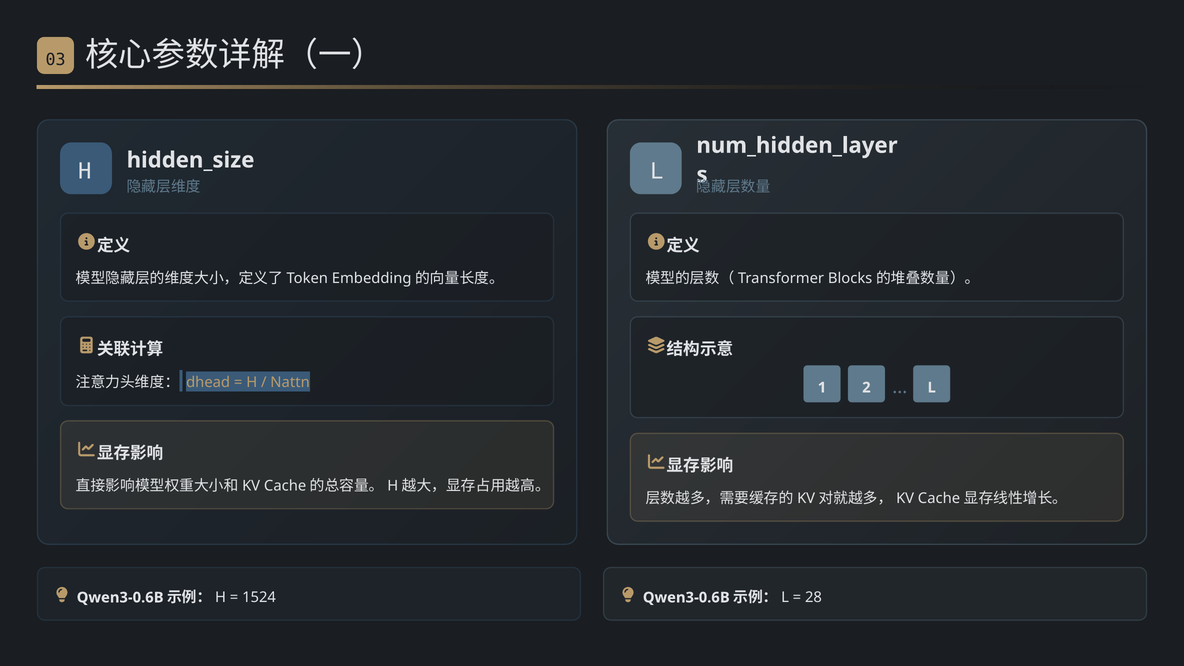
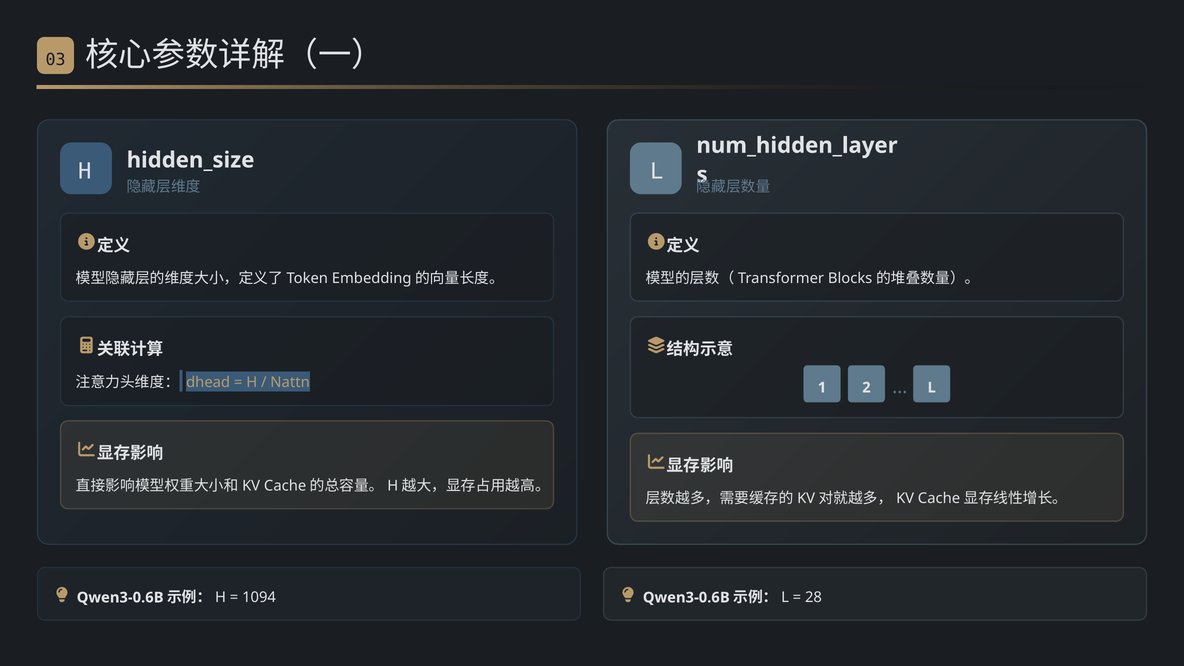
1524: 1524 -> 1094 (259, 598)
